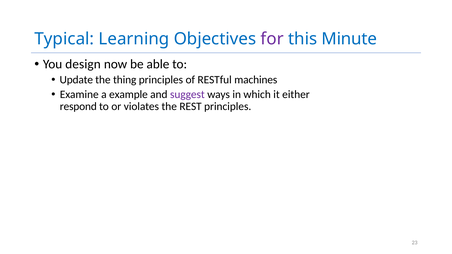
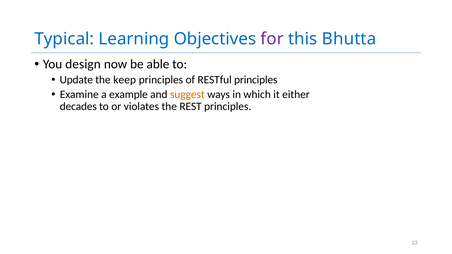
Minute: Minute -> Bhutta (349, 39)
thing: thing -> keep (125, 80)
RESTful machines: machines -> principles (256, 80)
suggest colour: purple -> orange (187, 94)
respond: respond -> decades (78, 107)
